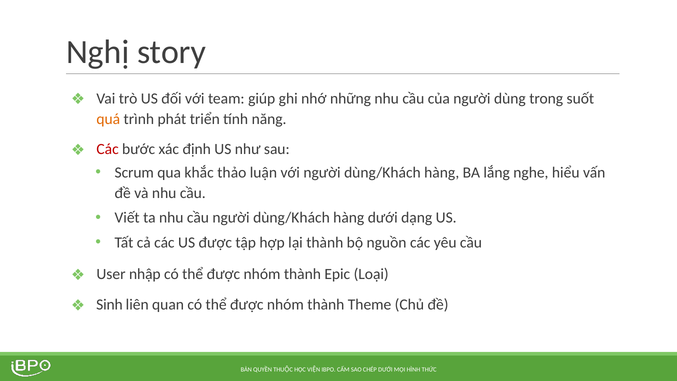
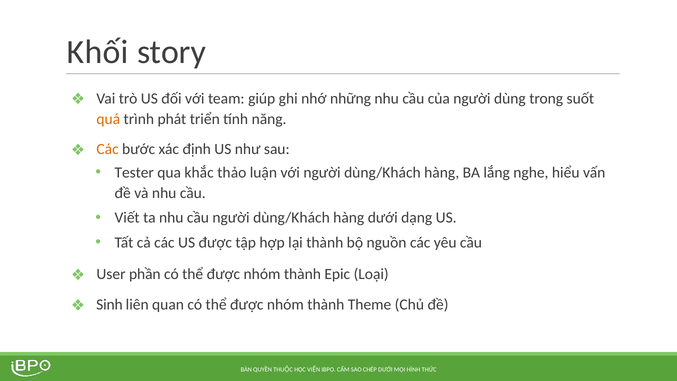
Nghị: Nghị -> Khối (98, 52)
Các colour: red -> orange (108, 149)
Scrum: Scrum -> Tester (134, 173)
nhập: nhập -> phần (145, 274)
